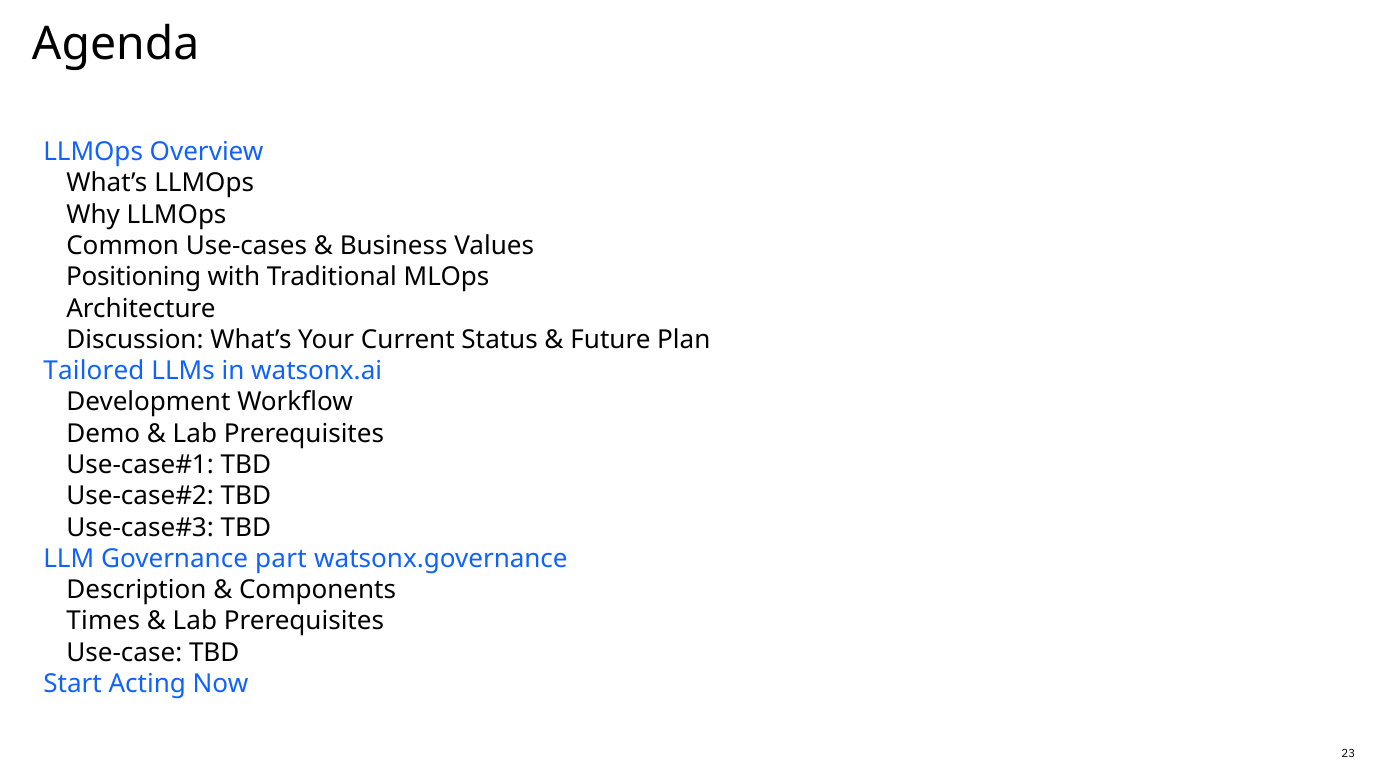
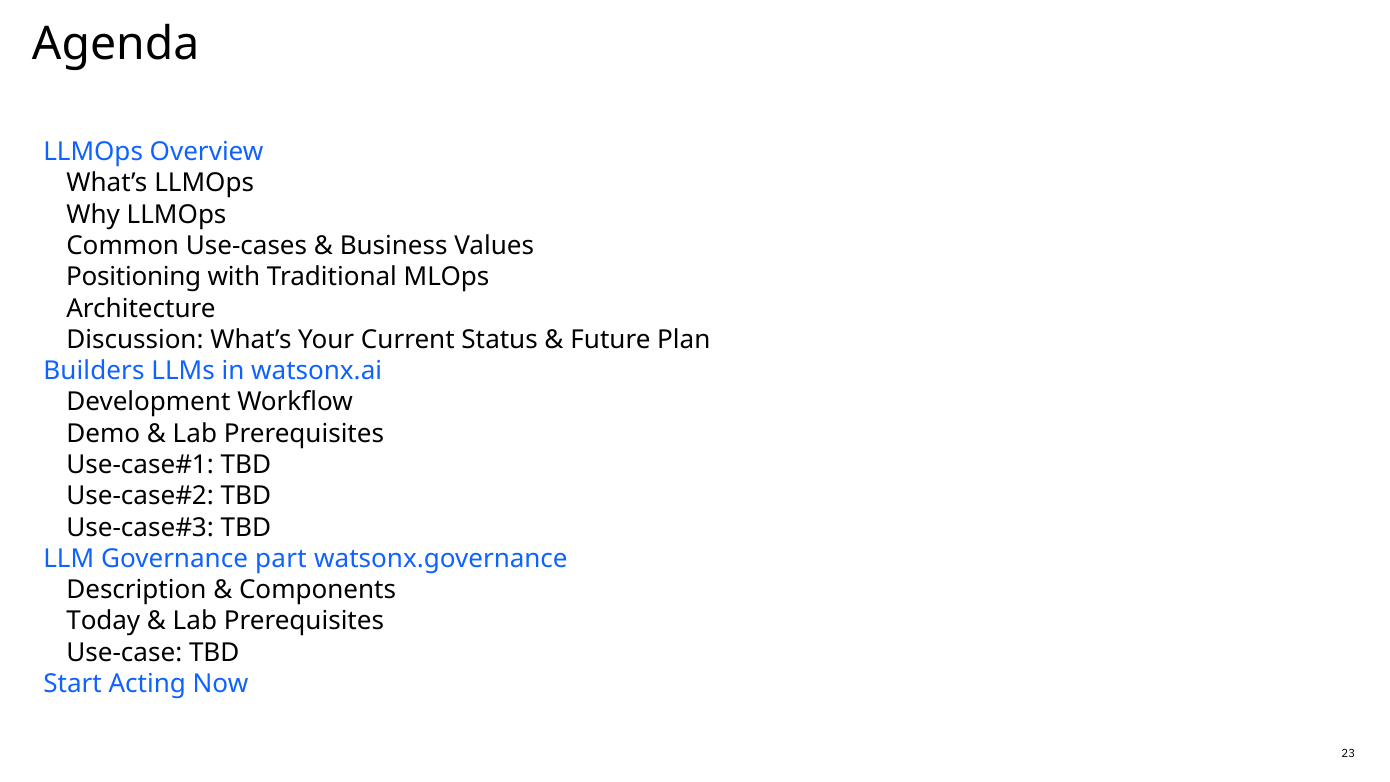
Tailored: Tailored -> Builders (94, 371)
Times: Times -> Today (103, 621)
